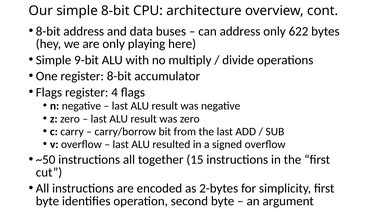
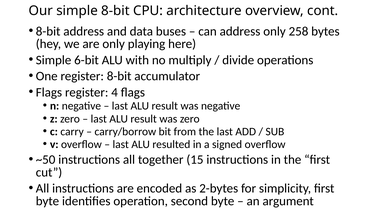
622: 622 -> 258 (298, 31)
9-bit: 9-bit -> 6-bit (86, 60)
